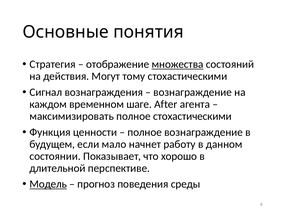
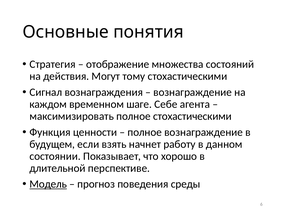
множества underline: present -> none (178, 64)
After: After -> Себе (166, 104)
мало: мало -> взять (114, 144)
